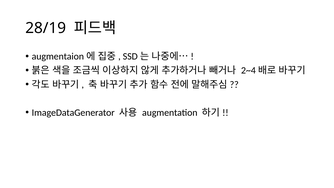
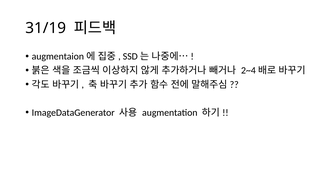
28/19: 28/19 -> 31/19 (46, 28)
